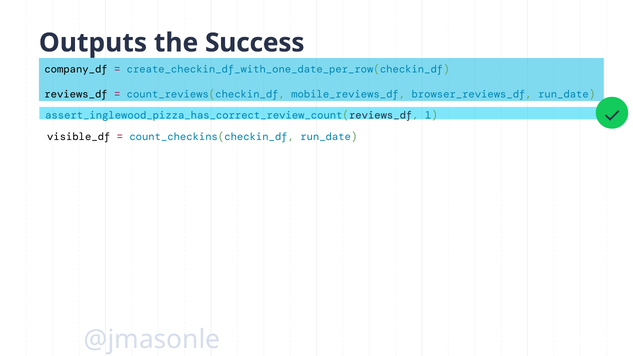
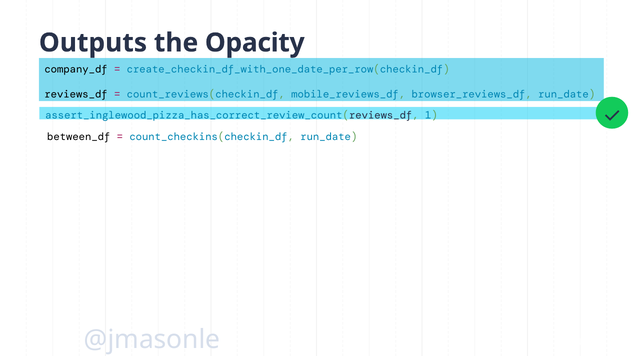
Success: Success -> Opacity (255, 43)
visible_df: visible_df -> between_df (79, 137)
